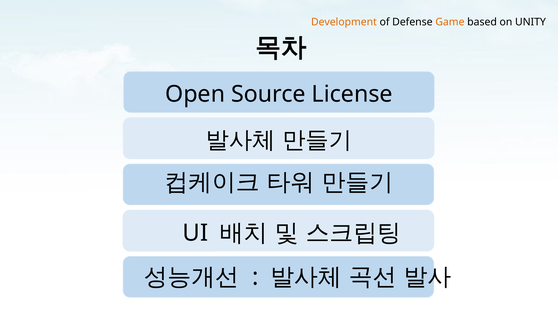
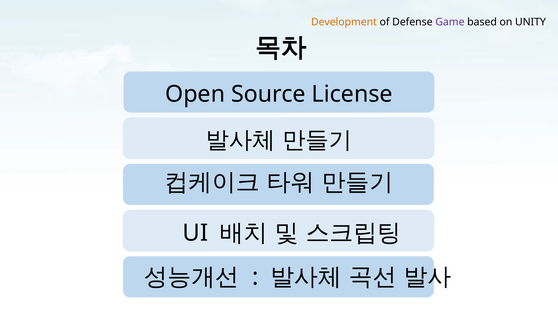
Game colour: orange -> purple (450, 22)
